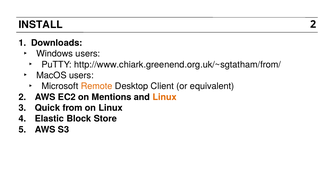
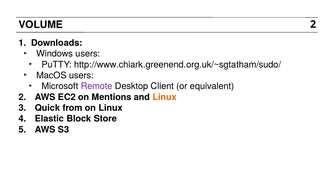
INSTALL: INSTALL -> VOLUME (41, 25)
http://www.chiark.greenend.org.uk/~sgtatham/from/: http://www.chiark.greenend.org.uk/~sgtatham/from/ -> http://www.chiark.greenend.org.uk/~sgtatham/sudo/ (178, 65)
Remote colour: orange -> purple (97, 86)
